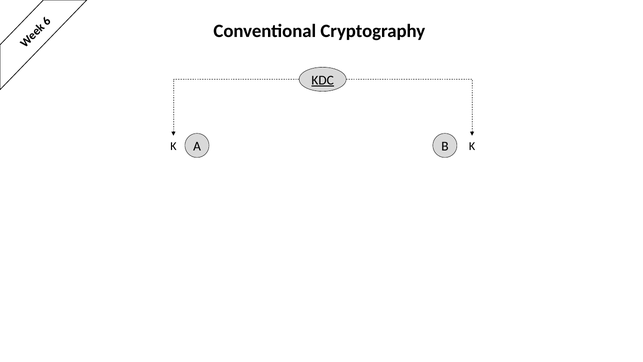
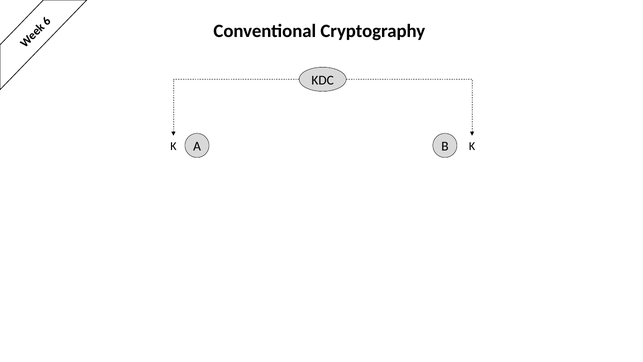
KDC underline: present -> none (323, 80)
